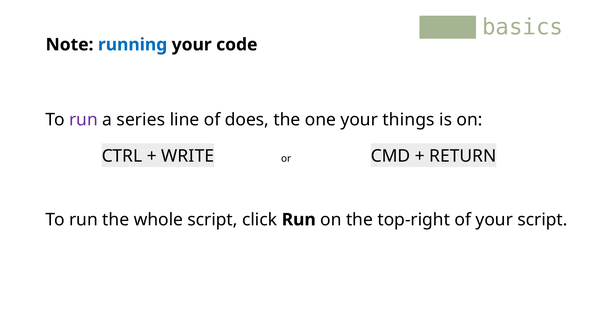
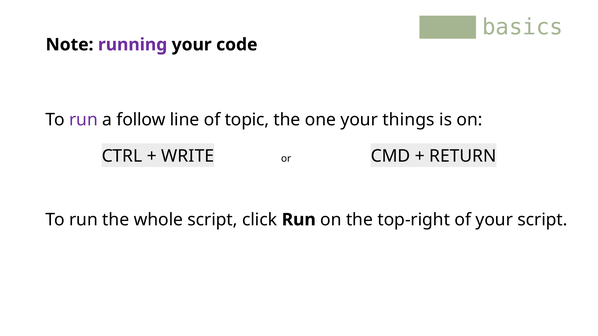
running colour: blue -> purple (133, 45)
series: series -> follow (141, 120)
does: does -> topic (247, 120)
